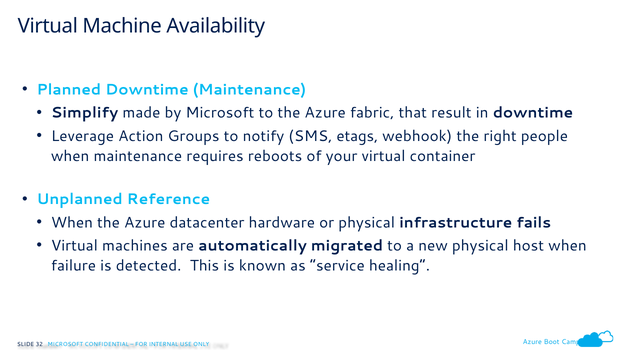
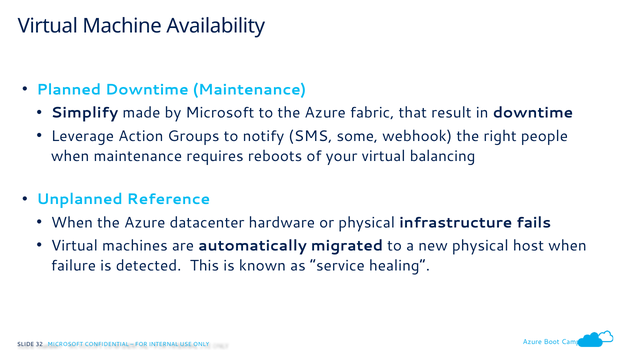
etags: etags -> some (357, 136)
container: container -> balancing (443, 156)
